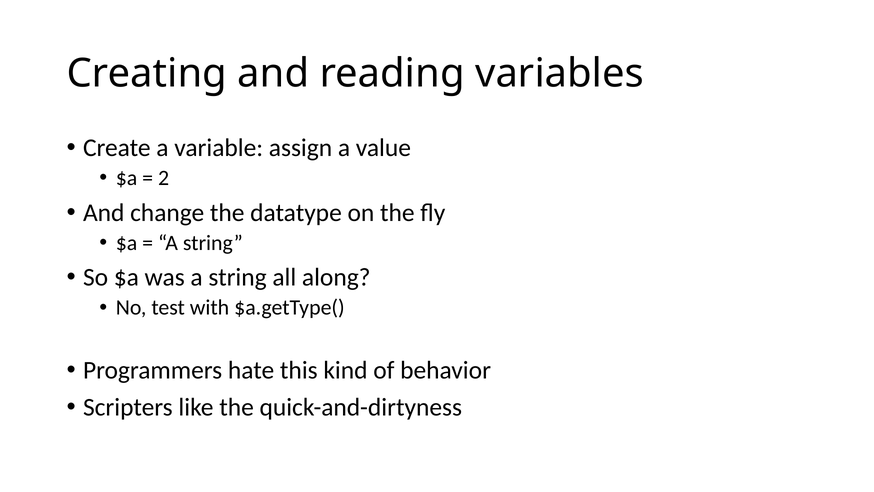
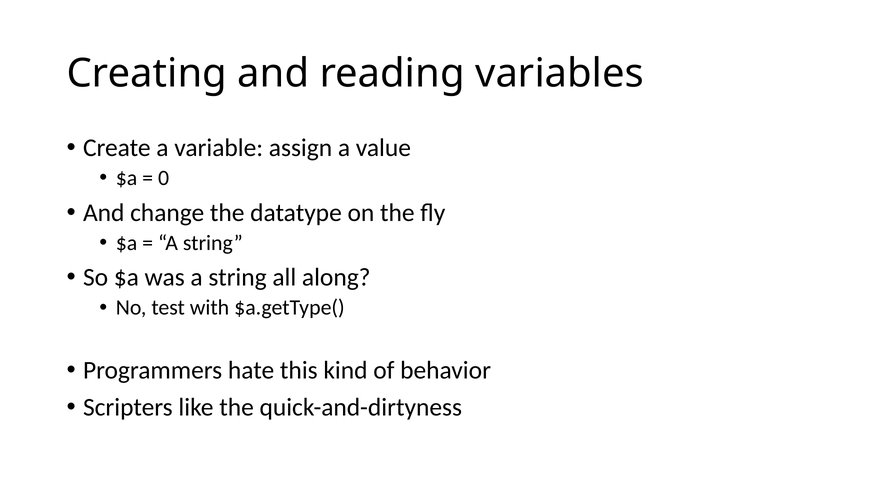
2: 2 -> 0 (164, 178)
